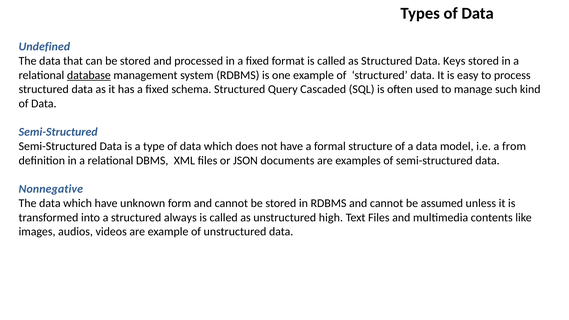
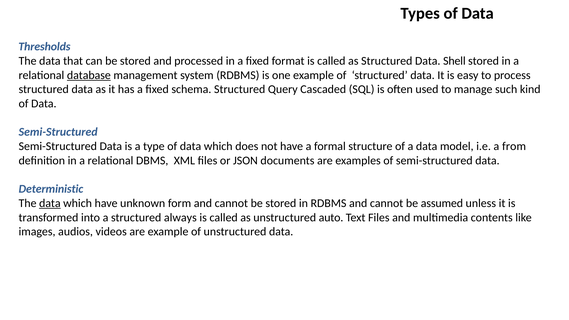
Undefined: Undefined -> Thresholds (44, 47)
Keys: Keys -> Shell (454, 61)
Nonnegative: Nonnegative -> Deterministic (51, 189)
data underline: none -> present (50, 203)
high: high -> auto (331, 218)
